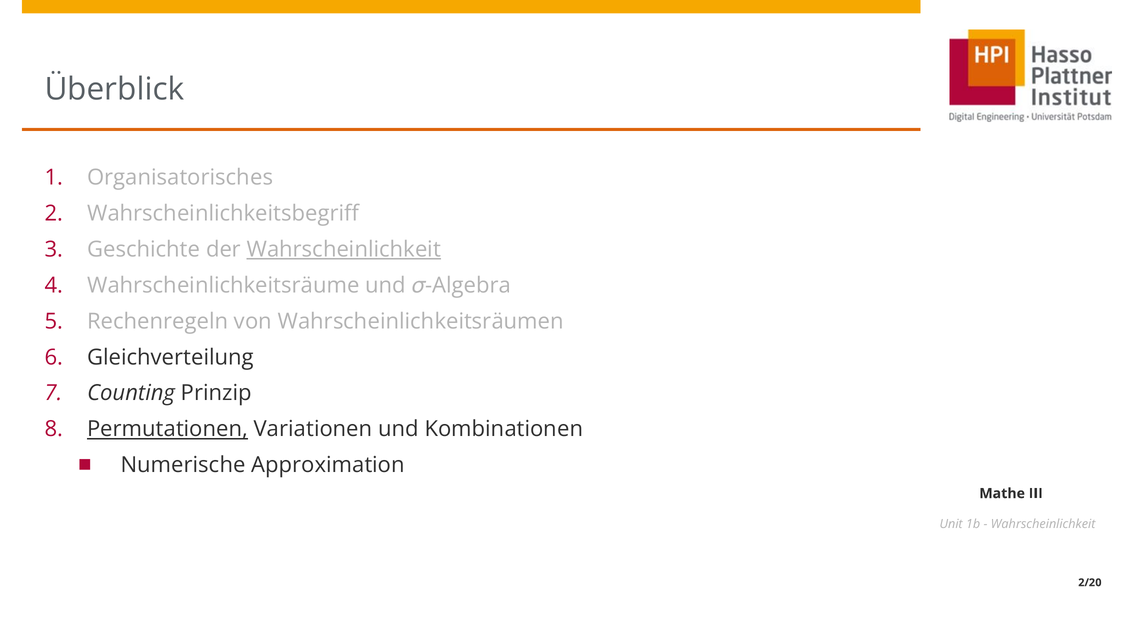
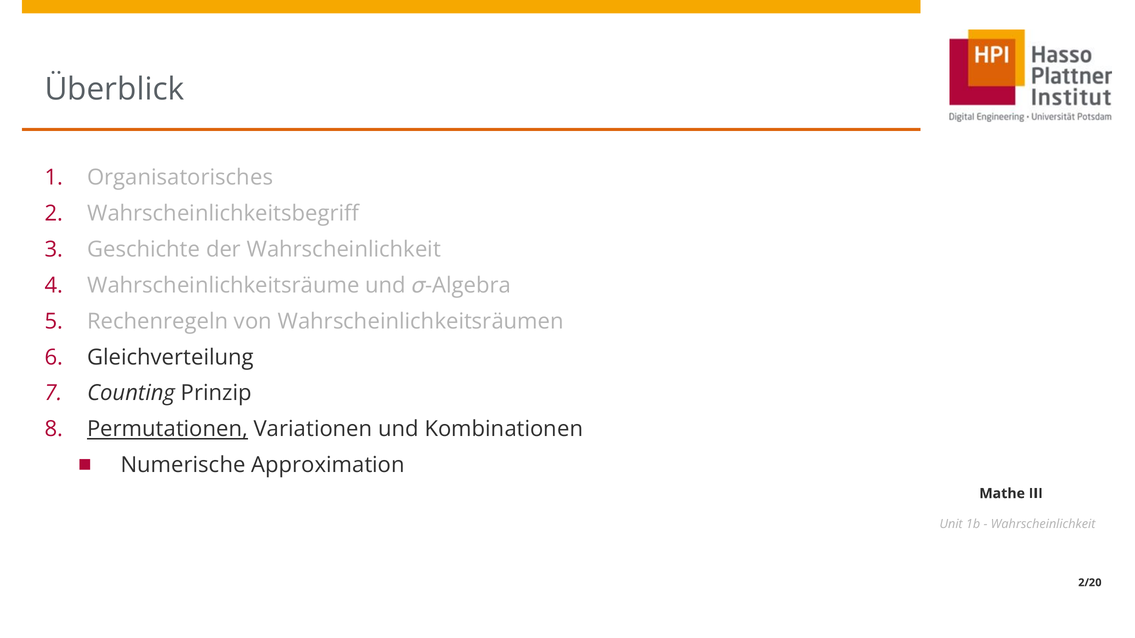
Wahrscheinlichkeit underline: present -> none (344, 250)
